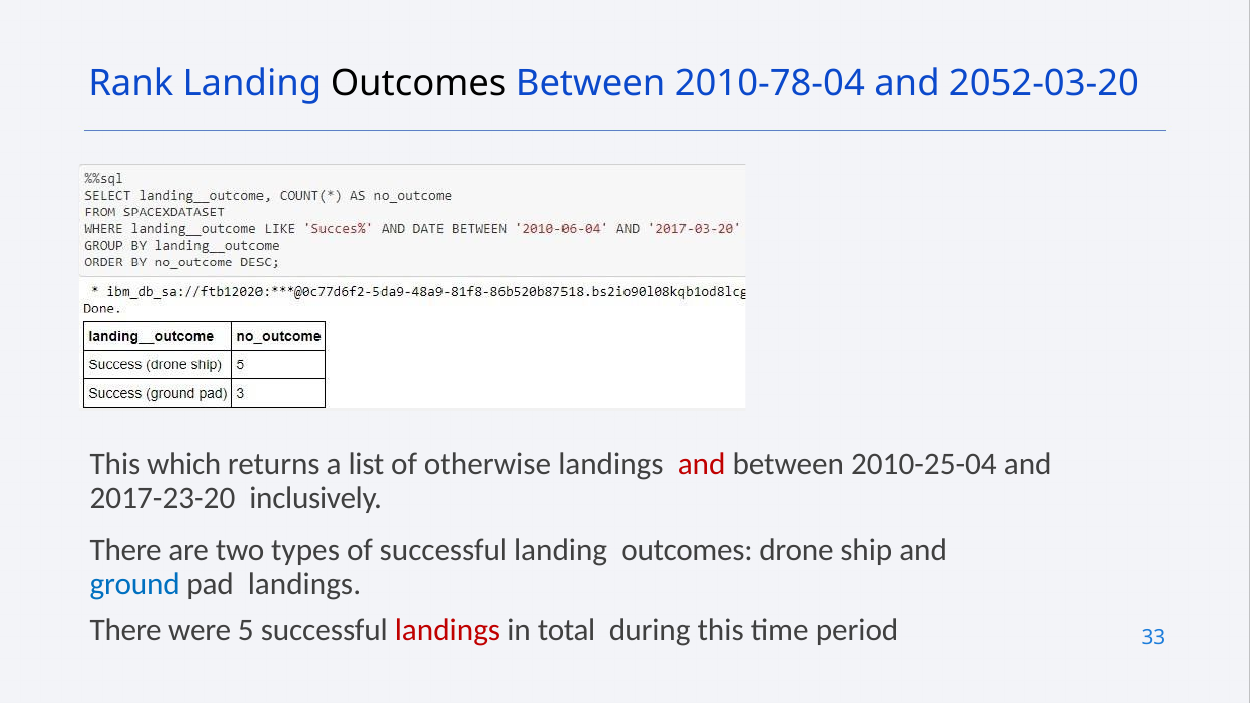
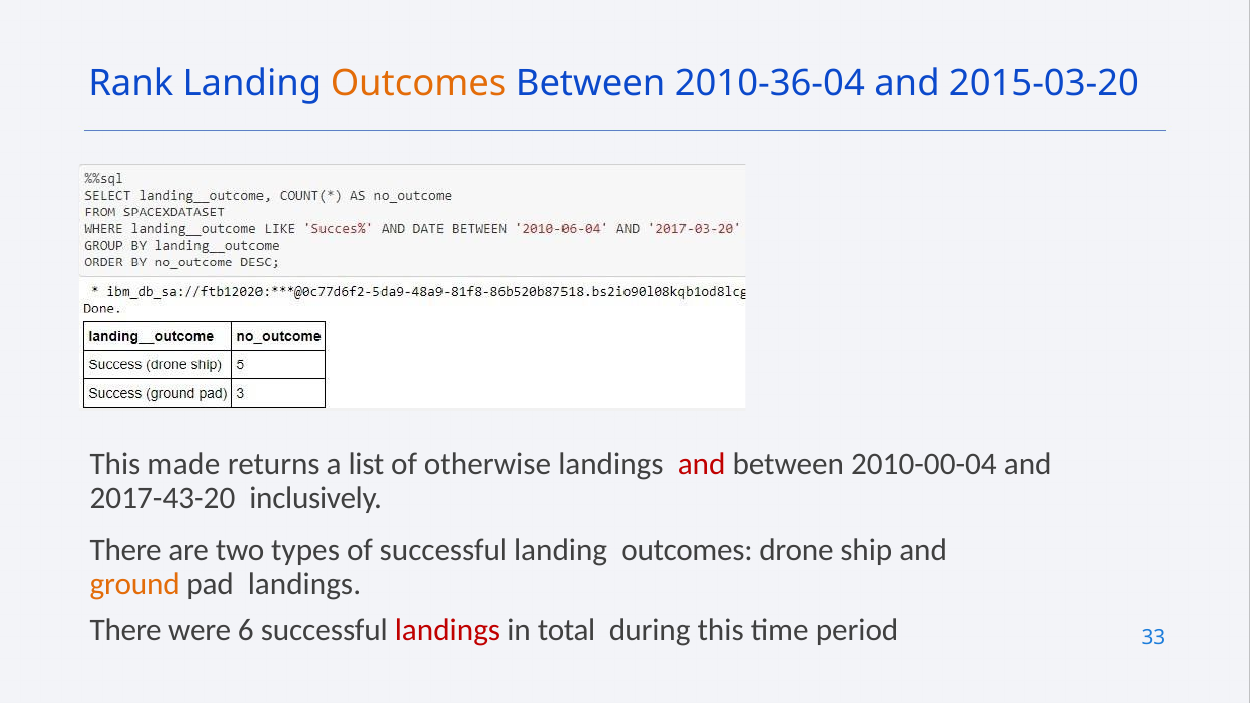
Outcomes colour: black -> orange (419, 83)
2010-78-04: 2010-78-04 -> 2010-36-04 (770, 83)
2052-03-20: 2052-03-20 -> 2015-03-20 (1044, 83)
which: which -> made (184, 464)
2010-25-04: 2010-25-04 -> 2010-00-04 (924, 464)
2017-23-20: 2017-23-20 -> 2017-43-20 (162, 498)
ground colour: blue -> orange (135, 584)
5: 5 -> 6 (246, 630)
